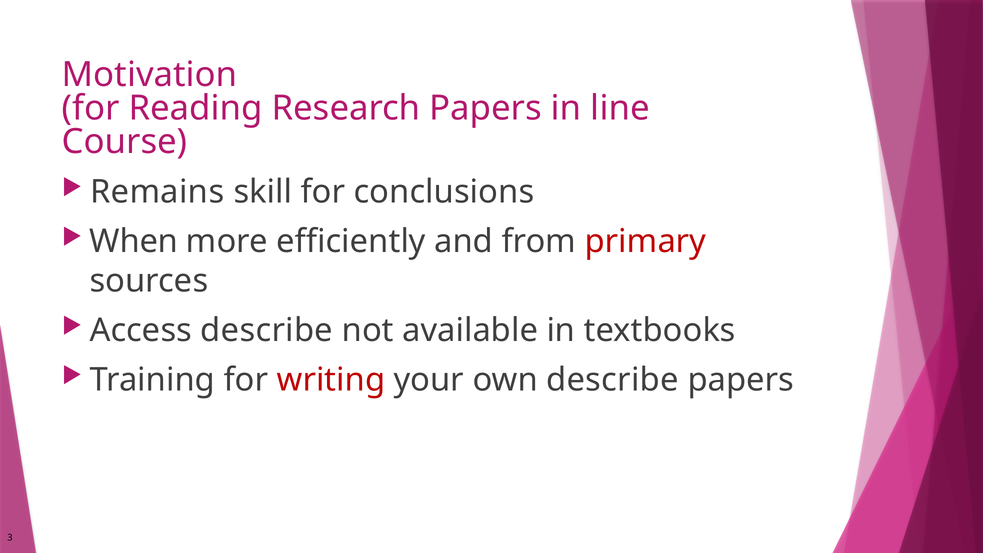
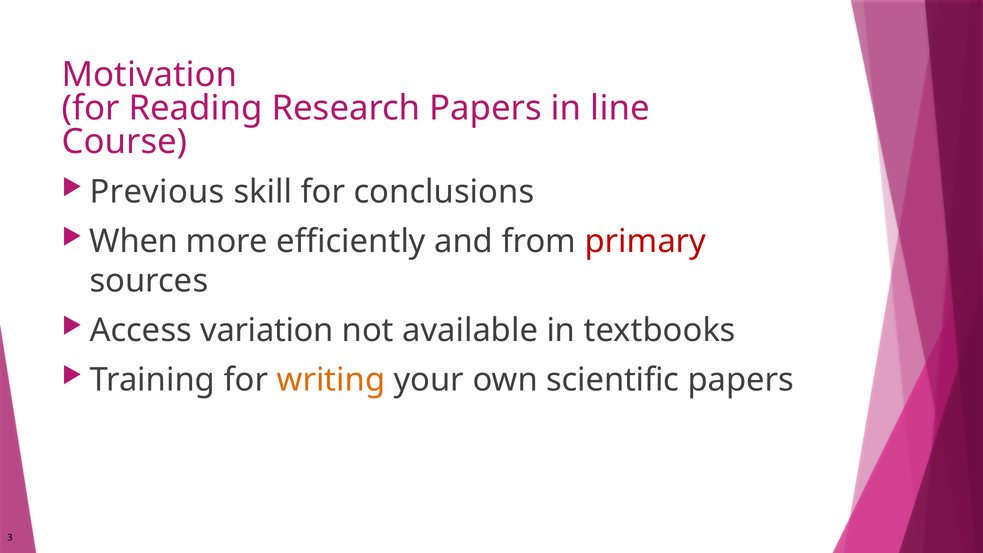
Remains: Remains -> Previous (157, 192)
Access describe: describe -> variation (267, 331)
writing colour: red -> orange (331, 380)
own describe: describe -> scientific (613, 380)
